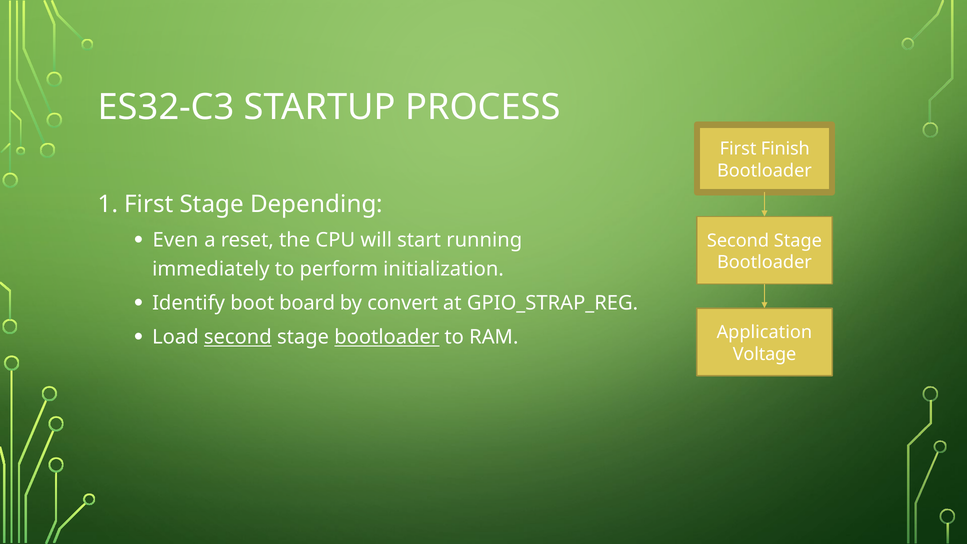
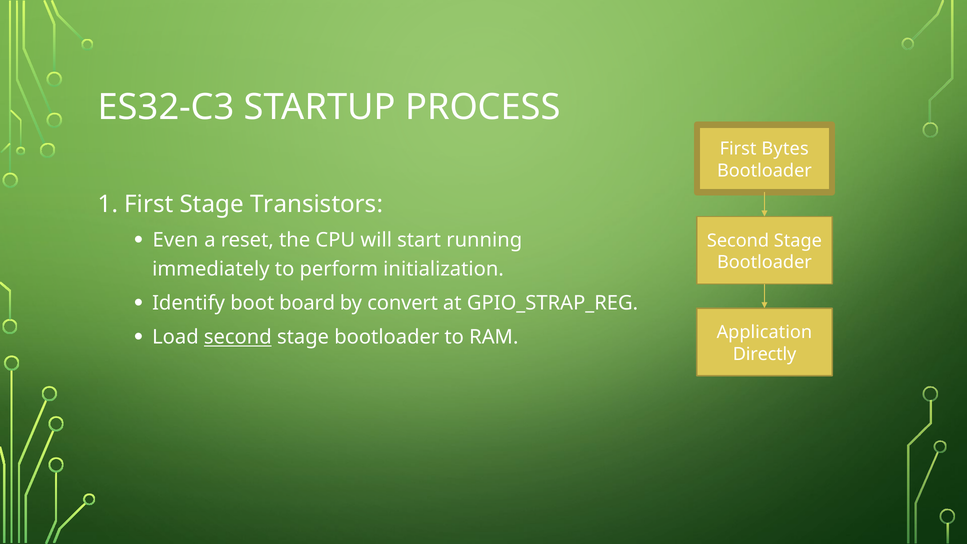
Finish: Finish -> Bytes (785, 149)
Depending: Depending -> Transistors (317, 204)
bootloader underline: present -> none (387, 337)
Voltage: Voltage -> Directly (765, 354)
